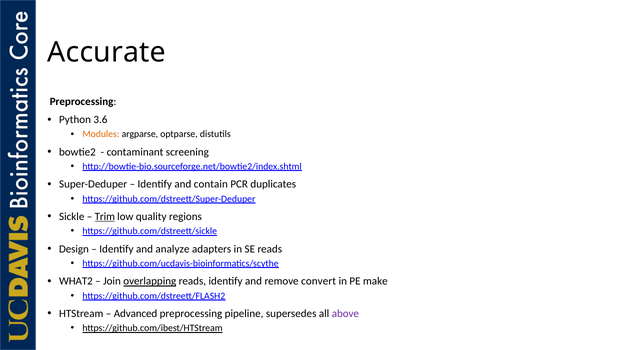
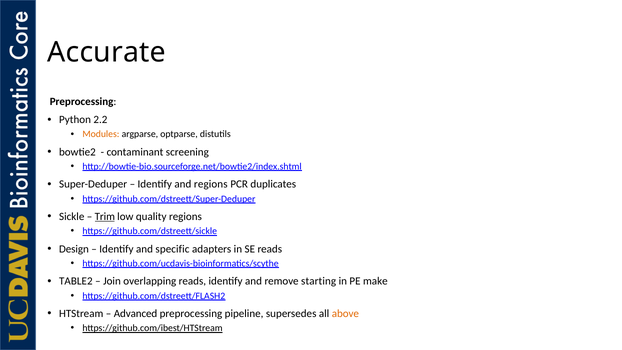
3.6: 3.6 -> 2.2 (100, 120)
and contain: contain -> regions (211, 184)
analyze: analyze -> specific (172, 249)
WHAT2: WHAT2 -> TABLE2 (76, 281)
overlapping underline: present -> none (150, 281)
convert: convert -> starting (319, 281)
above colour: purple -> orange (345, 313)
